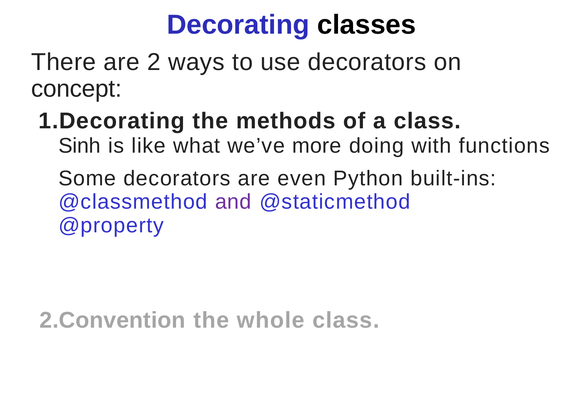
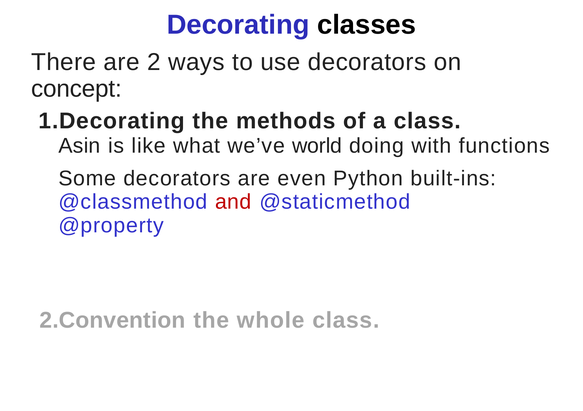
Sinh: Sinh -> Asin (79, 146)
more: more -> world (317, 146)
and colour: purple -> red (233, 202)
